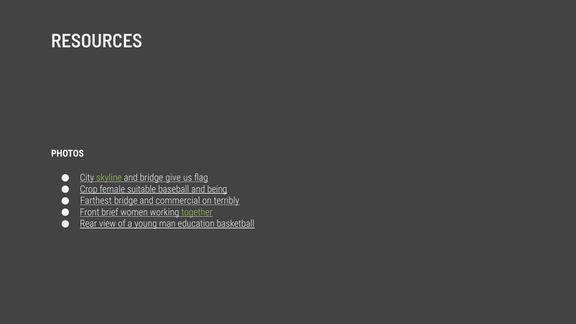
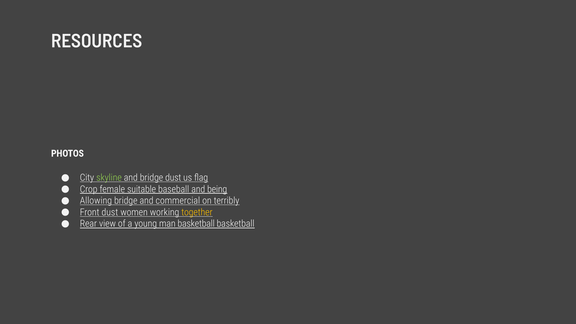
bridge give: give -> dust (173, 178)
Farthest: Farthest -> Allowing (96, 201)
Front brief: brief -> dust (110, 212)
together colour: light green -> yellow (197, 212)
man education: education -> basketball (196, 224)
